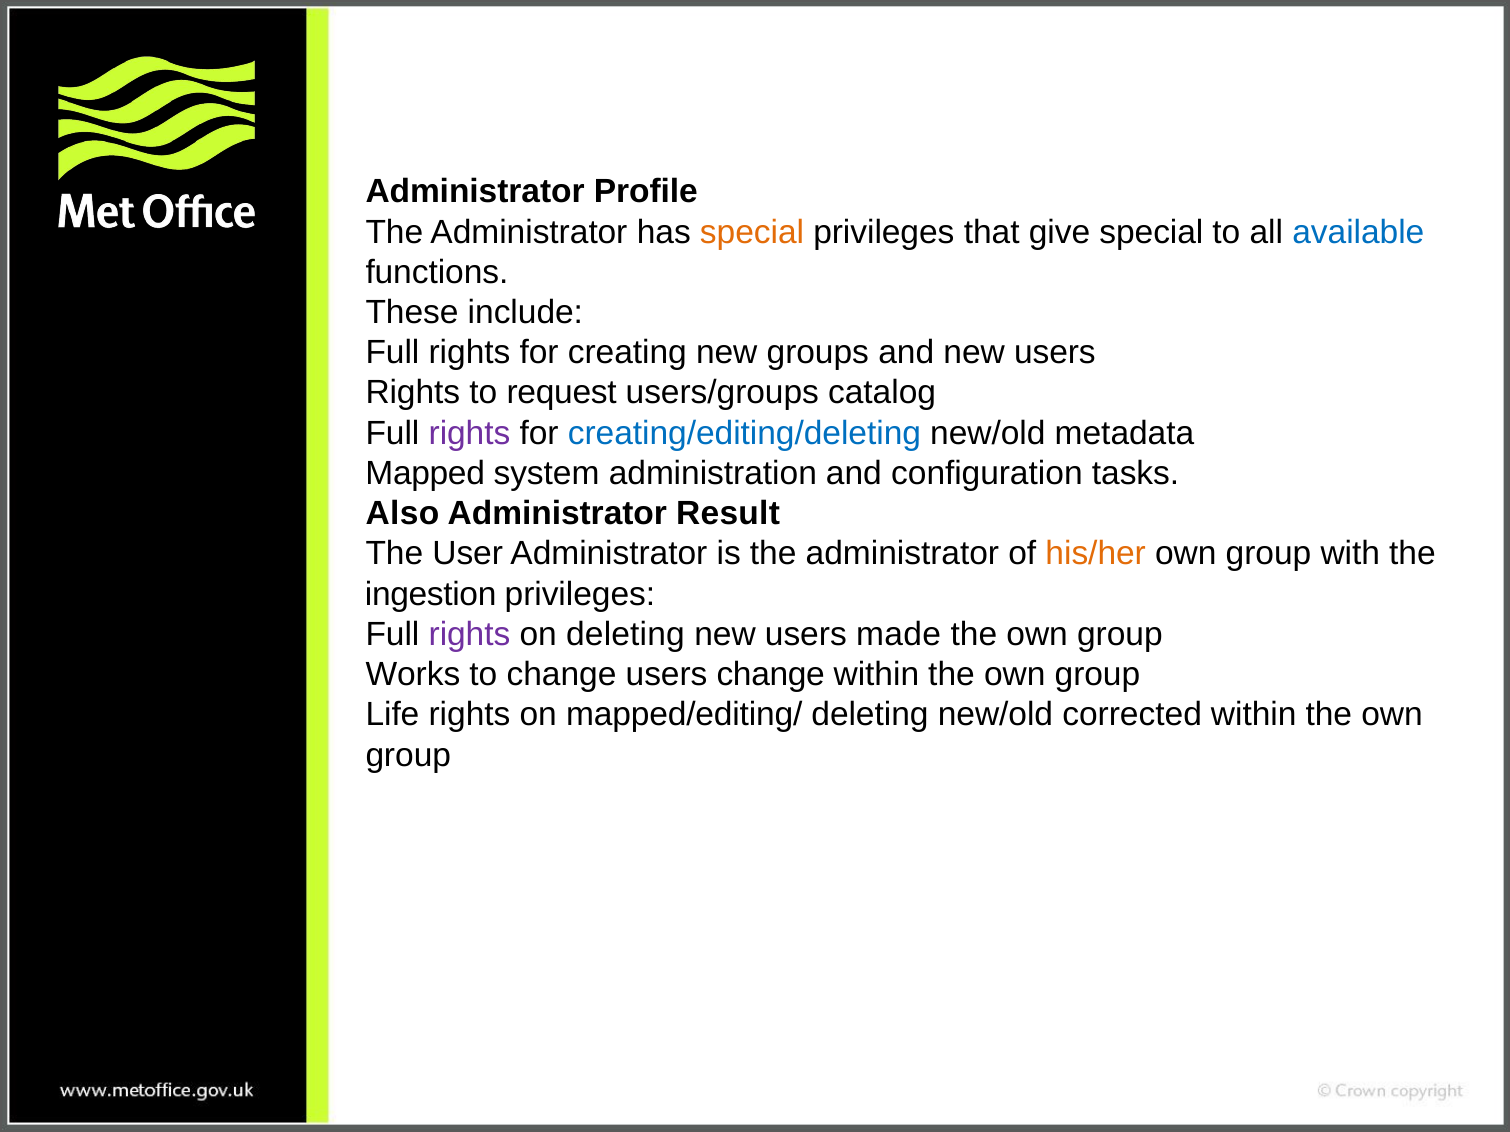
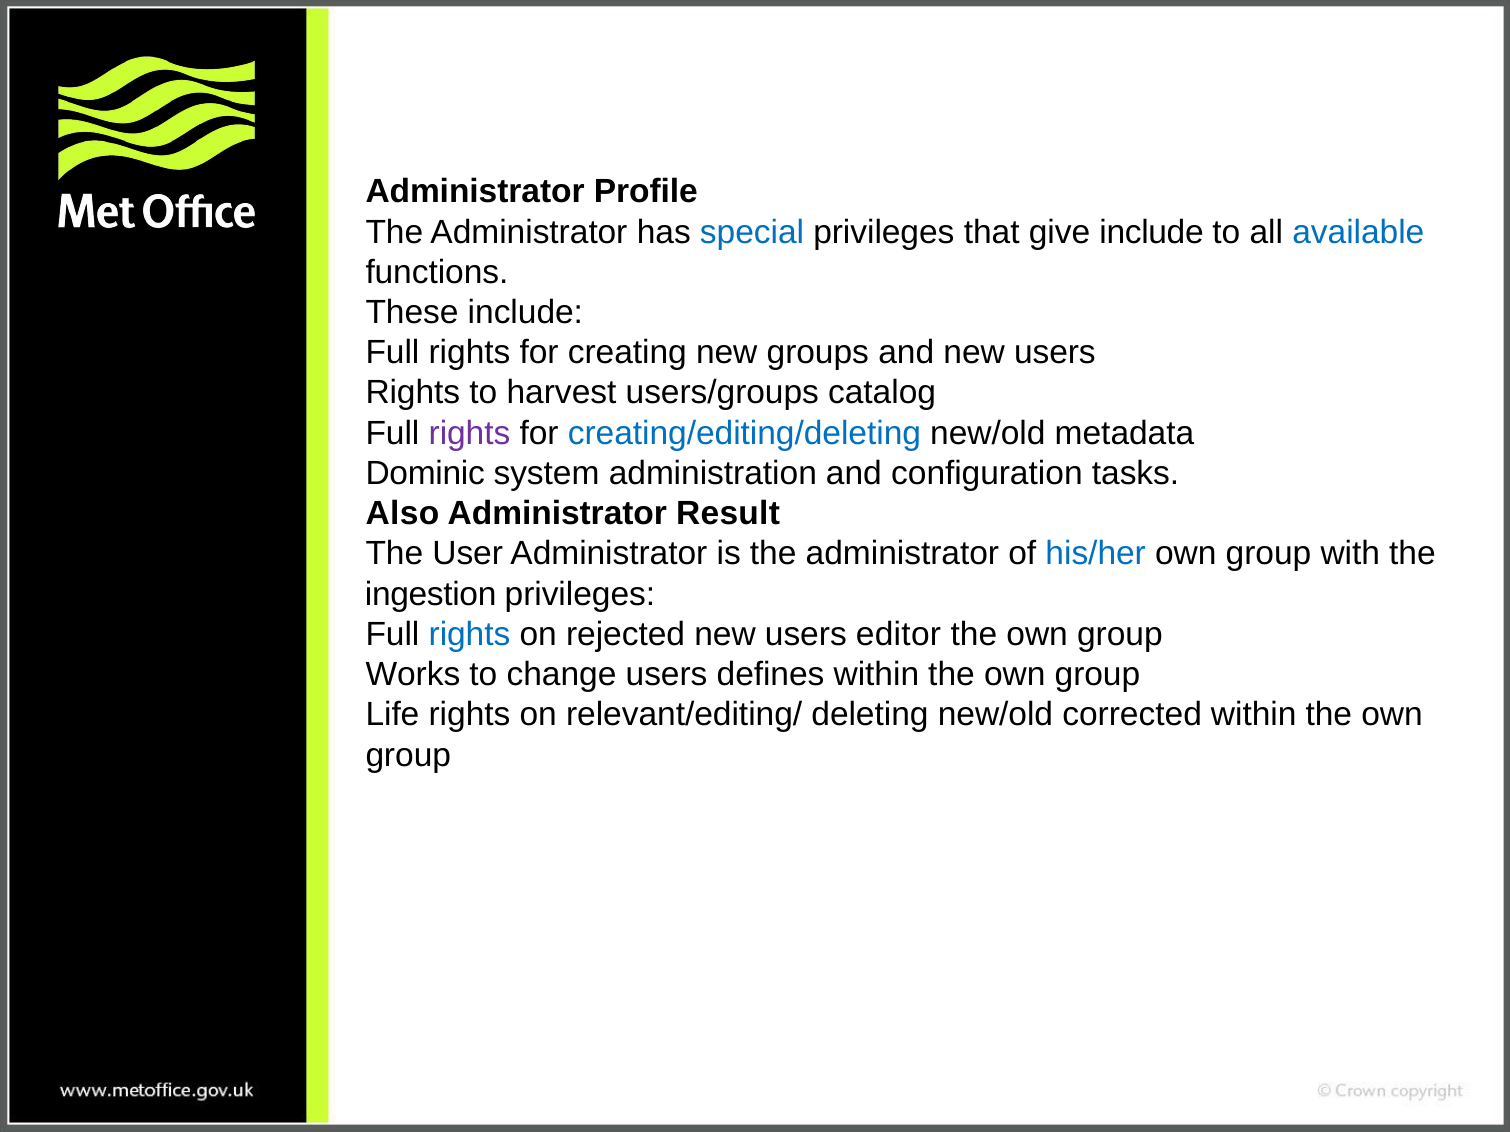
special colour: orange -> blue (752, 232)
give special: special -> include (1152, 232)
request: request -> harvest (562, 393)
Mapped: Mapped -> Dominic (425, 474)
his/her colour: orange -> blue (1096, 554)
rights colour: purple -> blue (469, 635)
on deleting: deleting -> rejected (626, 635)
made: made -> editor (898, 635)
users change: change -> defines (771, 675)
mapped/editing/: mapped/editing/ -> relevant/editing/ (684, 715)
